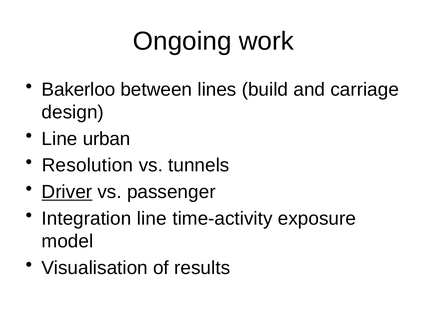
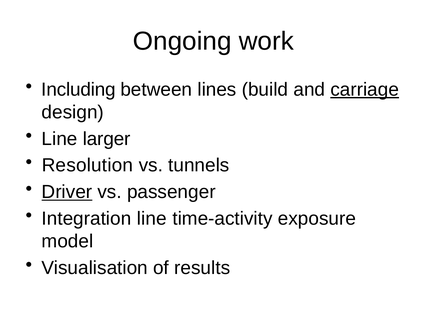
Bakerloo: Bakerloo -> Including (78, 90)
carriage underline: none -> present (365, 90)
urban: urban -> larger (107, 139)
